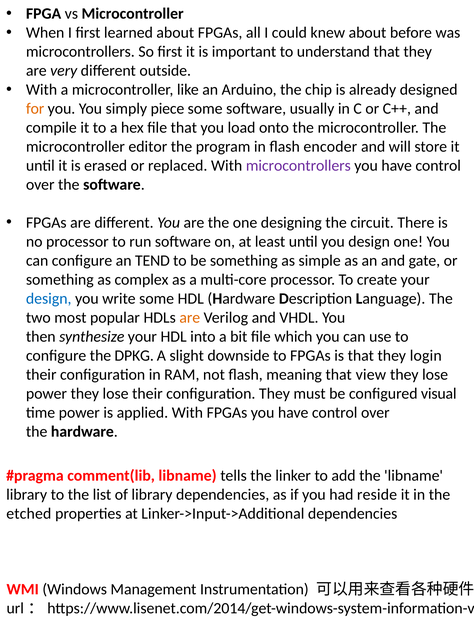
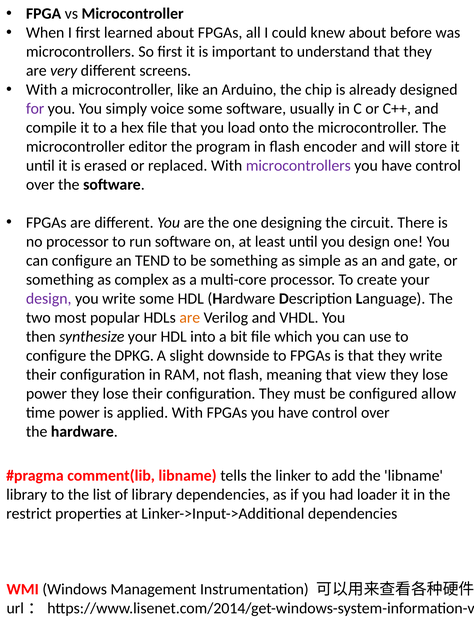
outside: outside -> screens (165, 71)
for colour: orange -> purple (35, 108)
piece: piece -> voice (167, 108)
design colour: blue -> purple (49, 298)
they login: login -> write (426, 355)
visual: visual -> allow (439, 393)
reside: reside -> loader (377, 494)
etched: etched -> restrict (29, 513)
